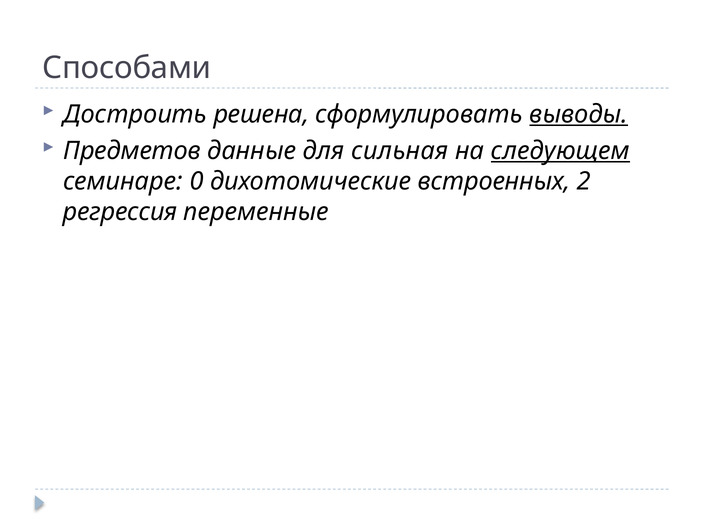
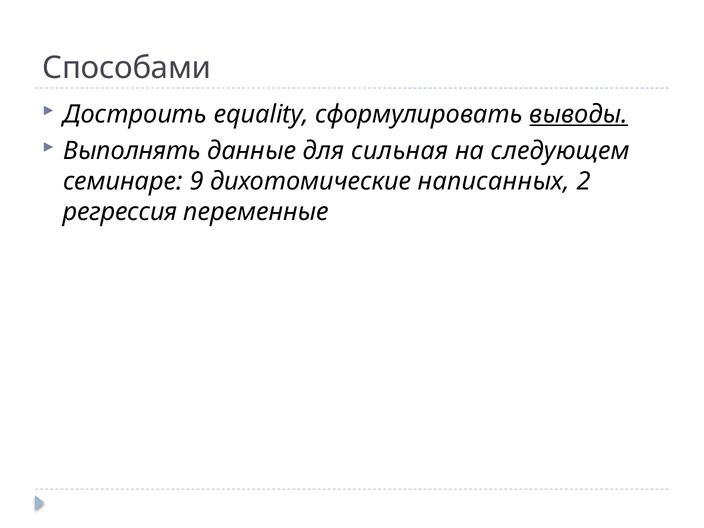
решена: решена -> equality (261, 114)
Предметов: Предметов -> Выполнять (132, 151)
следующем underline: present -> none (560, 151)
0: 0 -> 9 (197, 181)
встроенных: встроенных -> написанных (494, 181)
